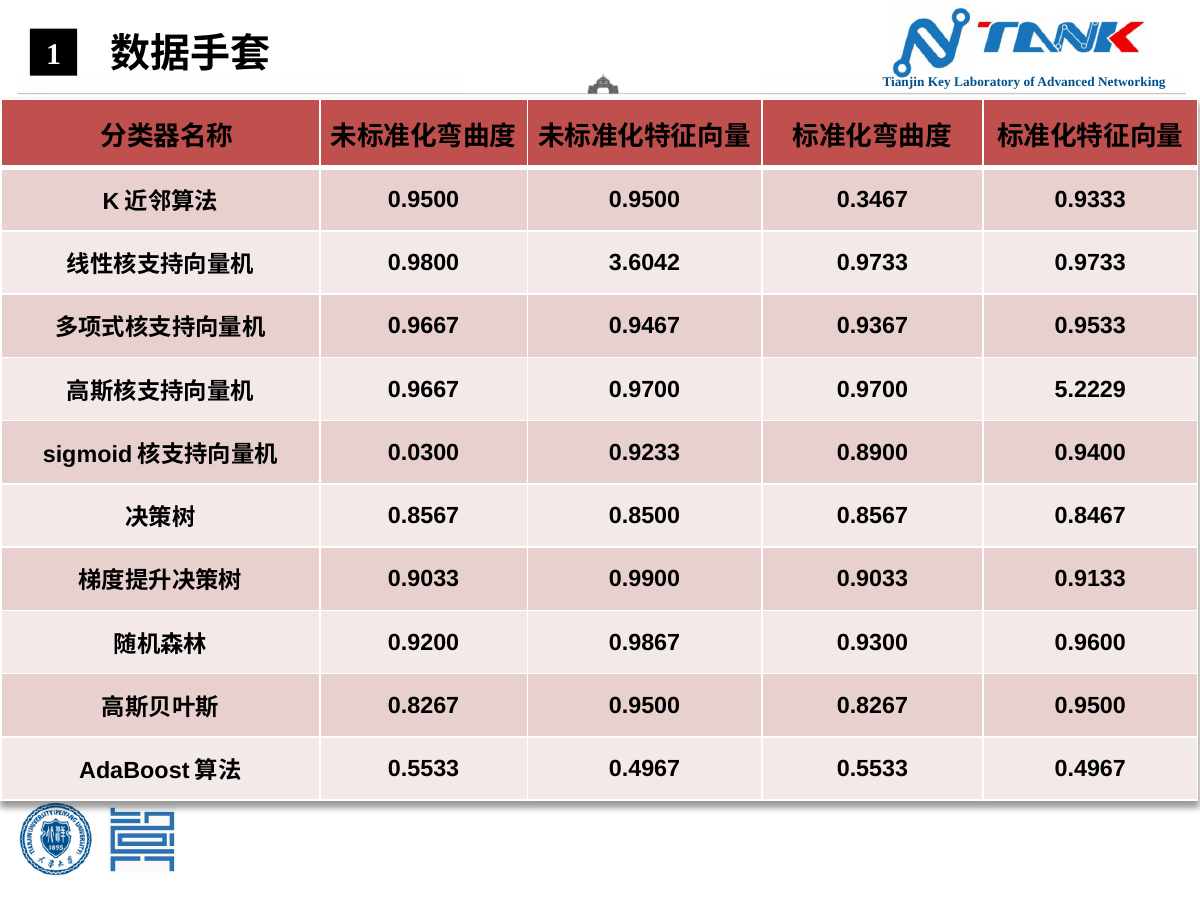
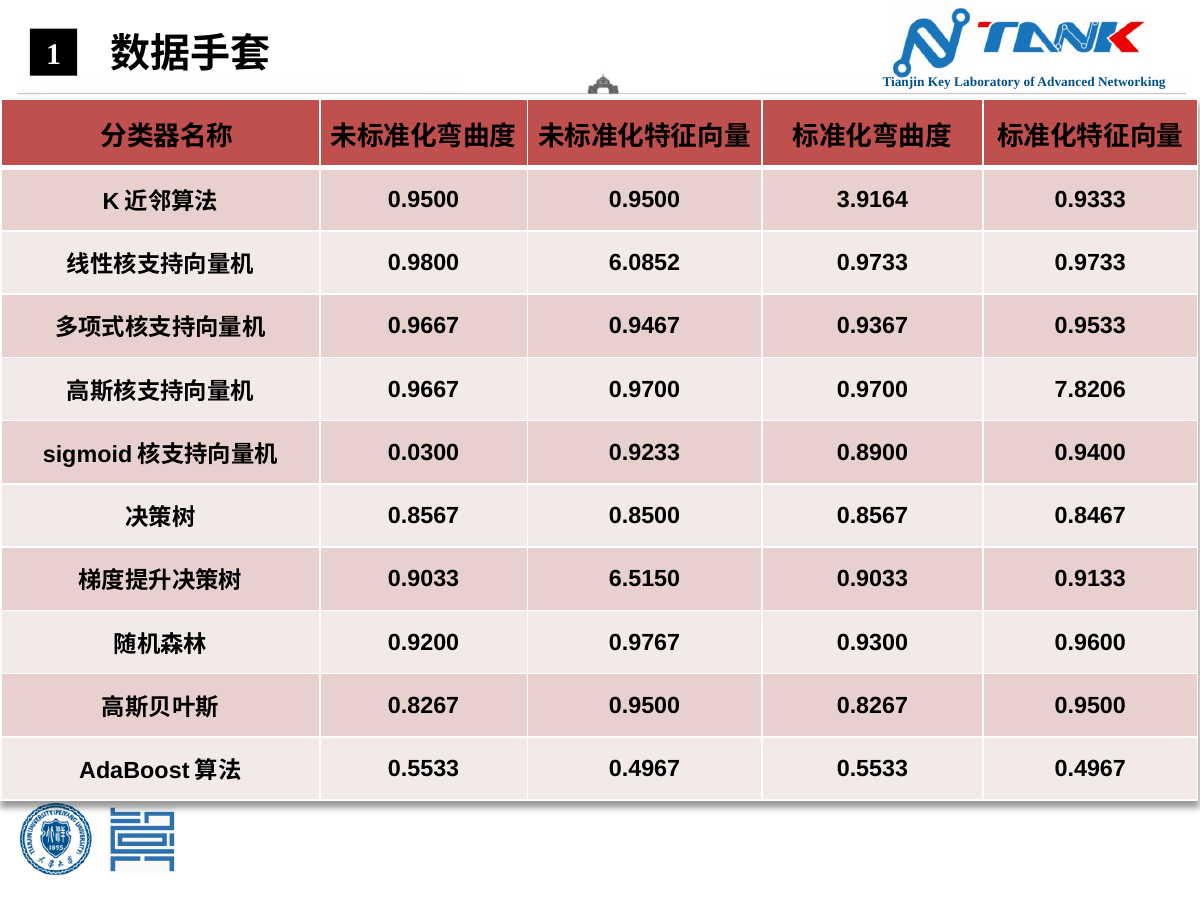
0.3467: 0.3467 -> 3.9164 (872, 200)
3.6042: 3.6042 -> 6.0852 (645, 263)
5.2229: 5.2229 -> 7.8206 (1090, 389)
0.9900: 0.9900 -> 6.5150 (645, 579)
0.9867: 0.9867 -> 0.9767 (645, 642)
